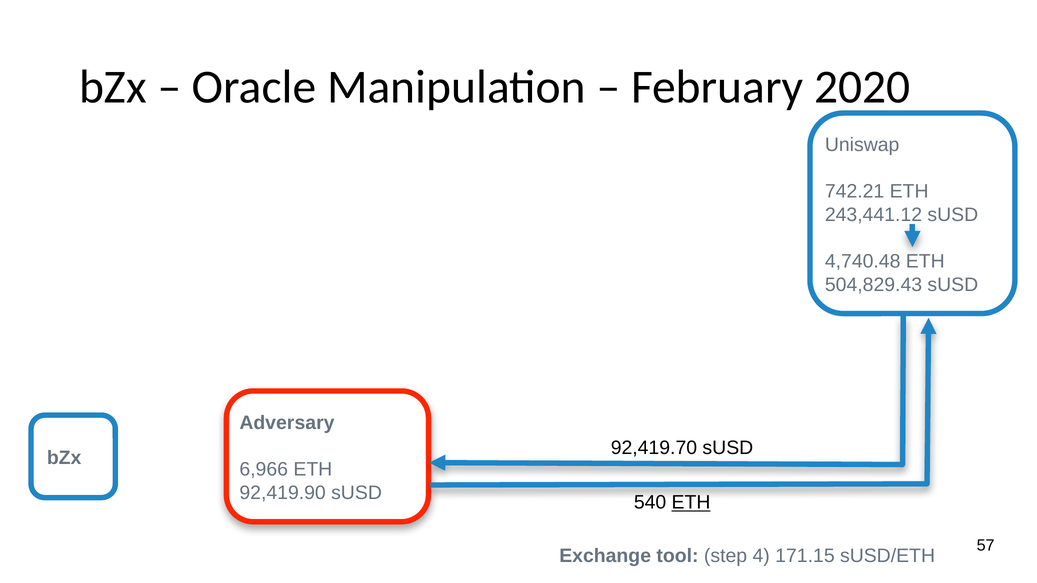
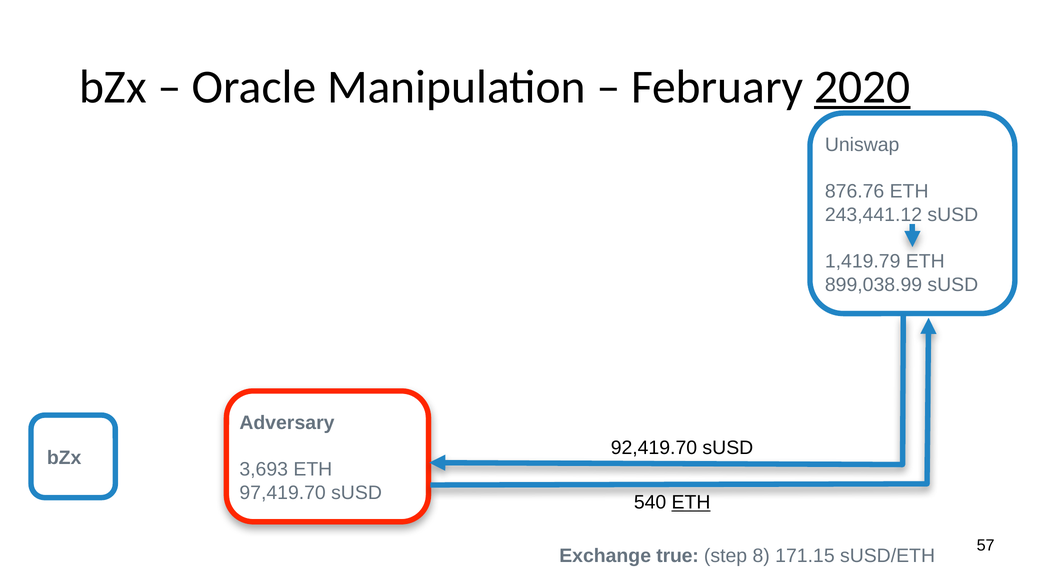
2020 underline: none -> present (862, 87)
742.21: 742.21 -> 876.76 (855, 191)
4,740.48: 4,740.48 -> 1,419.79 (863, 261)
504,829.43: 504,829.43 -> 899,038.99 (874, 285)
6,966: 6,966 -> 3,693 (264, 470)
92,419.90: 92,419.90 -> 97,419.70 (283, 493)
tool: tool -> true (678, 556)
4: 4 -> 8 (761, 556)
